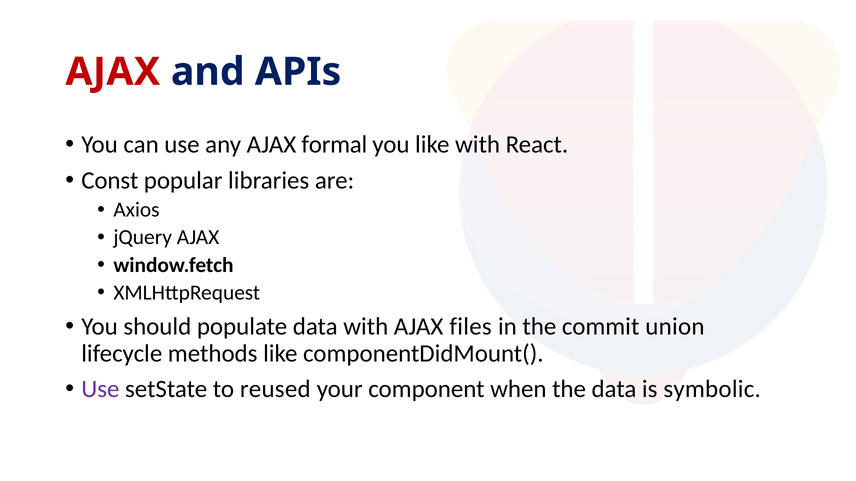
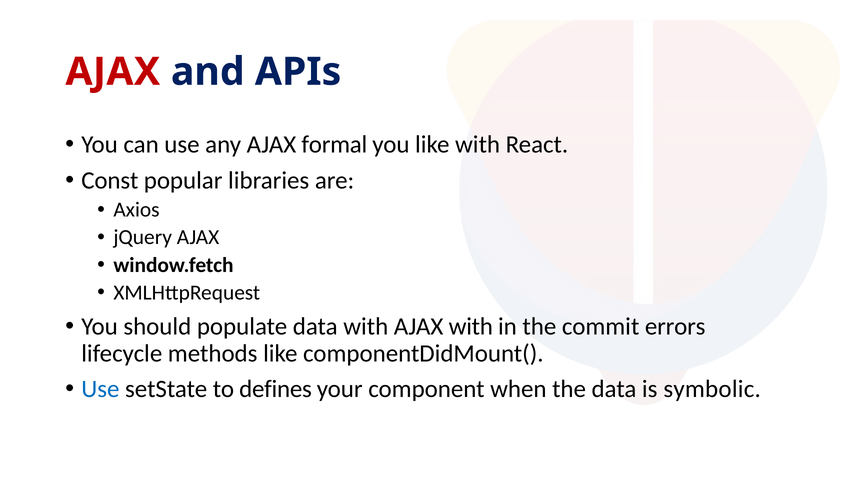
AJAX files: files -> with (471, 327)
union: union -> errors (675, 327)
Use colour: purple -> blue (100, 390)
reused: reused -> defines (276, 390)
